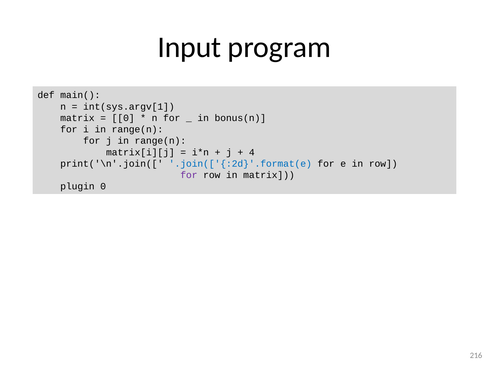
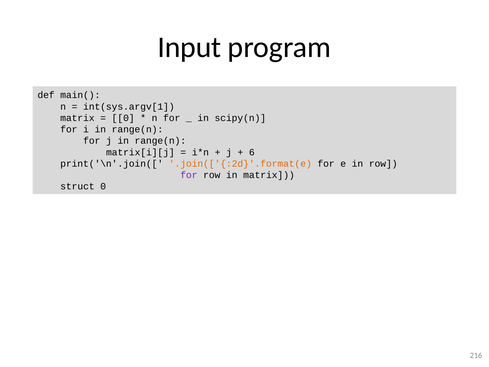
bonus(n: bonus(n -> scipy(n (240, 118)
4: 4 -> 6 (252, 152)
.join(['{:2d}'.format(e colour: blue -> orange (240, 164)
plugin: plugin -> struct (77, 186)
